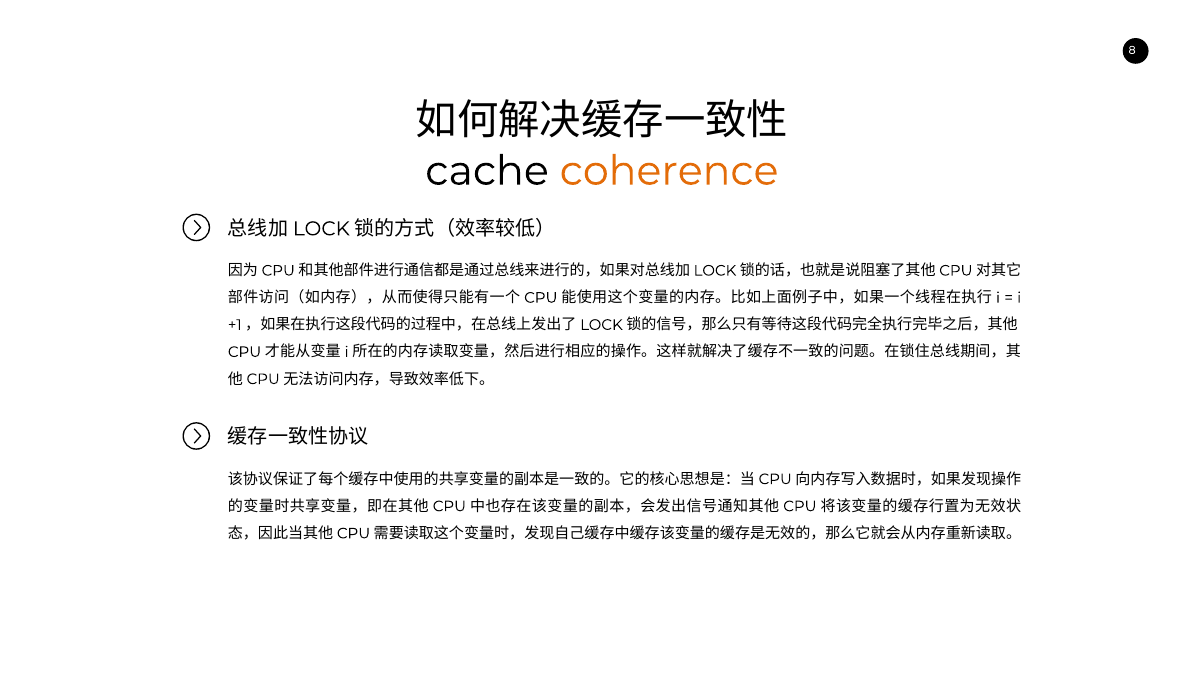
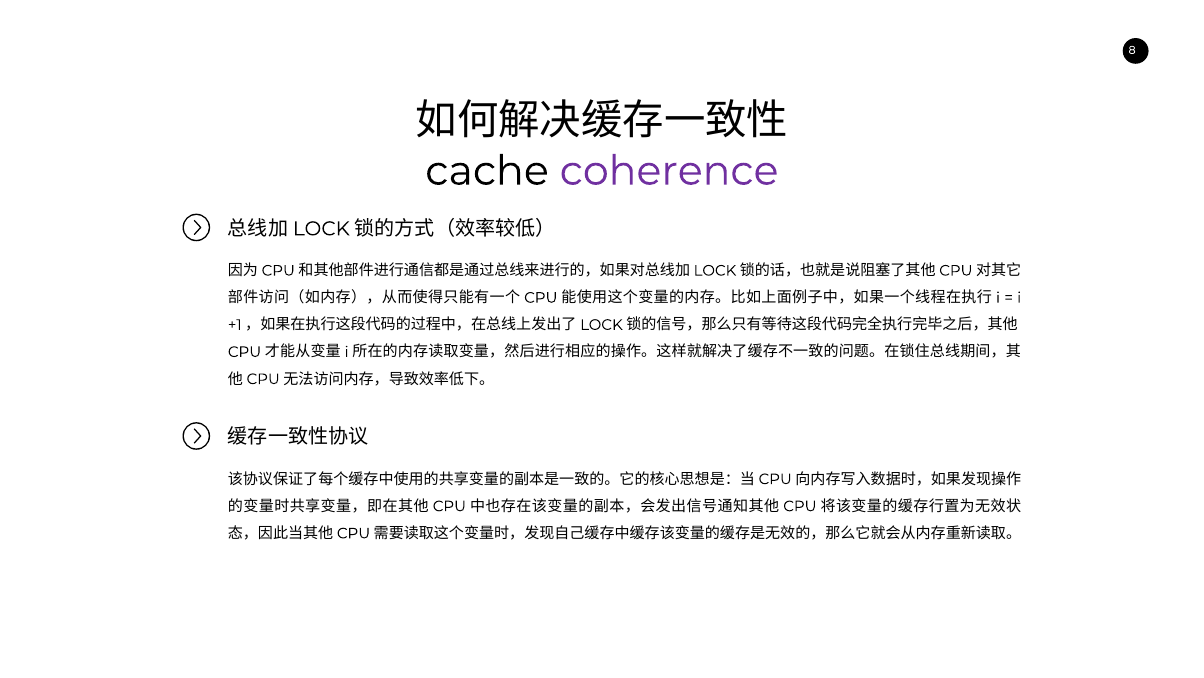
coherence colour: orange -> purple (669, 171)
